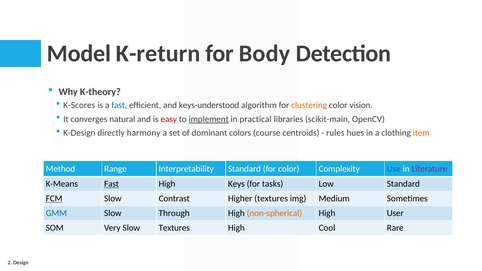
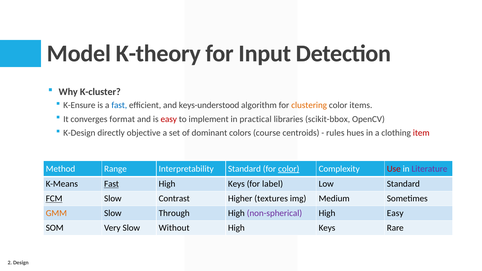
K-return: K-return -> K-theory (158, 54)
Body: Body -> Input (265, 54)
K-theory: K-theory -> K-cluster (100, 92)
K-Scores: K-Scores -> K-Ensure (79, 105)
vision: vision -> items (361, 105)
natural: natural -> format (122, 119)
implement underline: present -> none (209, 119)
scikit-main: scikit-main -> scikit-bbox (328, 119)
harmony: harmony -> objective (144, 133)
item colour: orange -> red (421, 133)
color underline: none -> present (289, 169)
Use colour: blue -> red (394, 169)
tasks: tasks -> label (273, 184)
GMM colour: blue -> orange (56, 213)
non-spherical colour: orange -> purple (274, 213)
High User: User -> Easy (395, 213)
Slow Textures: Textures -> Without (174, 228)
Cool: Cool -> Keys (327, 228)
